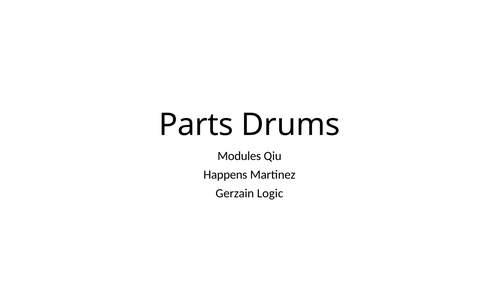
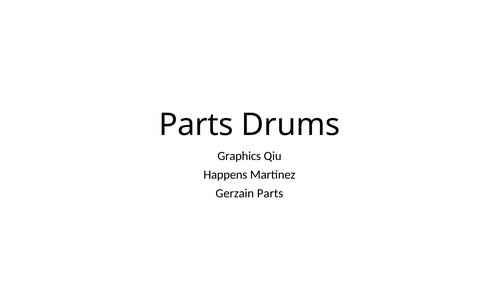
Modules: Modules -> Graphics (239, 156)
Gerzain Logic: Logic -> Parts (270, 193)
